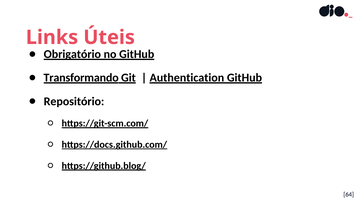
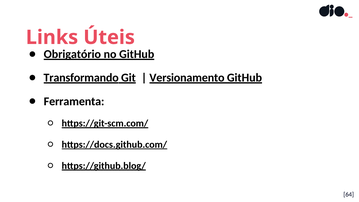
Authentication: Authentication -> Versionamento (187, 78)
Repositório: Repositório -> Ferramenta (74, 101)
